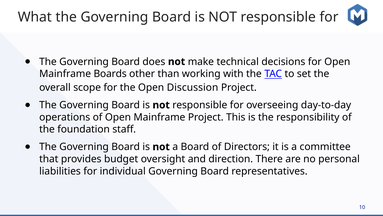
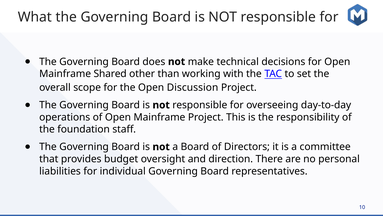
Boards: Boards -> Shared (110, 74)
